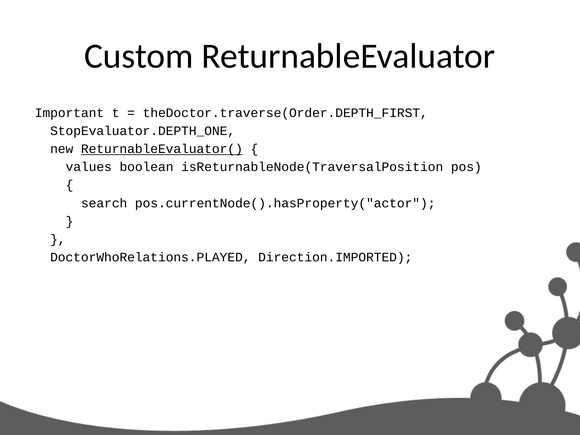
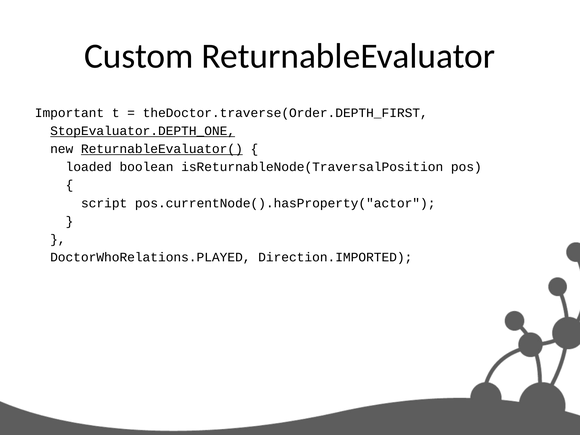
StopEvaluator.DEPTH_ONE underline: none -> present (143, 131)
values: values -> loaded (89, 167)
search: search -> script (104, 203)
